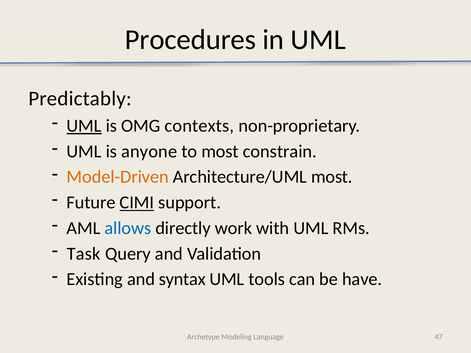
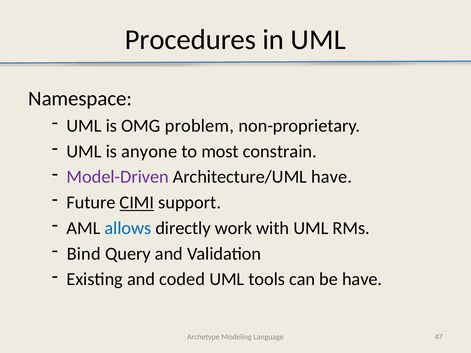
Predictably: Predictably -> Namespace (80, 99)
UML underline: present -> none (84, 126)
contexts: contexts -> problem (199, 126)
Model-Driven colour: orange -> purple (118, 177)
Architecture/UML most: most -> have (332, 177)
Task: Task -> Bind (84, 254)
syntax: syntax -> coded (182, 279)
